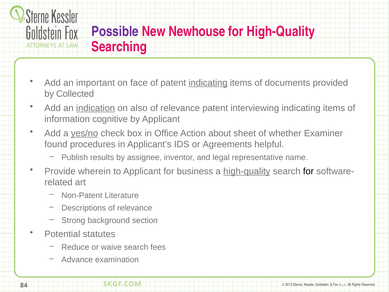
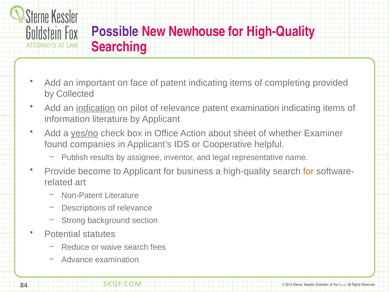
indicating underline: present -> none (208, 83)
documents: documents -> completing (287, 83)
also: also -> pilot (139, 108)
patent interviewing: interviewing -> examination (255, 108)
information cognitive: cognitive -> literature (110, 119)
procedures: procedures -> companies (93, 144)
Agreements: Agreements -> Cooperative (227, 144)
wherein: wherein -> become (94, 171)
high-quality underline: present -> none (247, 171)
for colour: black -> orange (308, 171)
